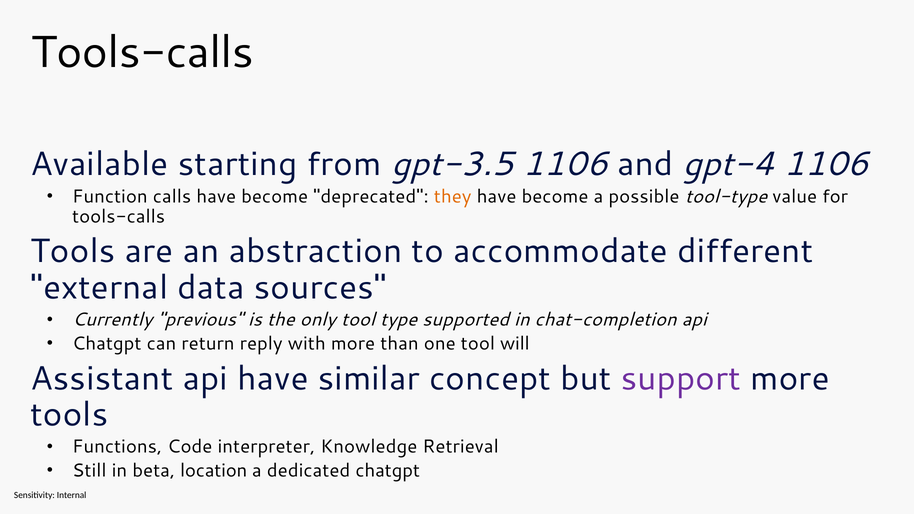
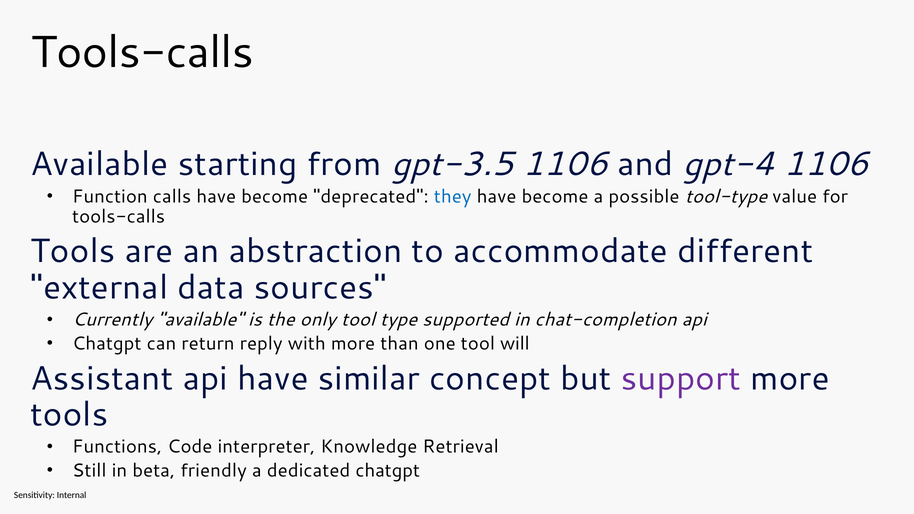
they colour: orange -> blue (453, 196)
Currently previous: previous -> available (200, 320)
location: location -> friendly (214, 471)
